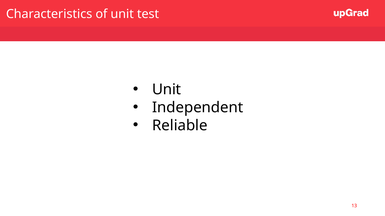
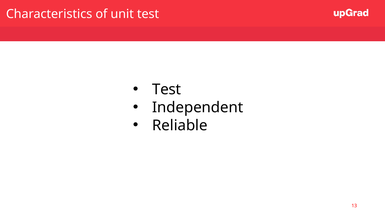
Unit: Unit -> Test (167, 90)
